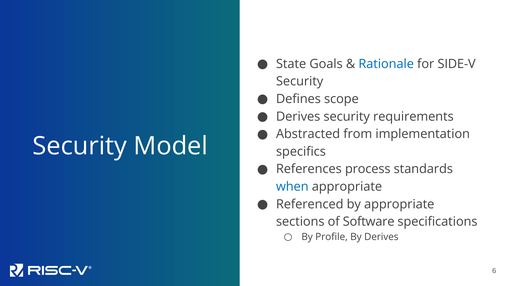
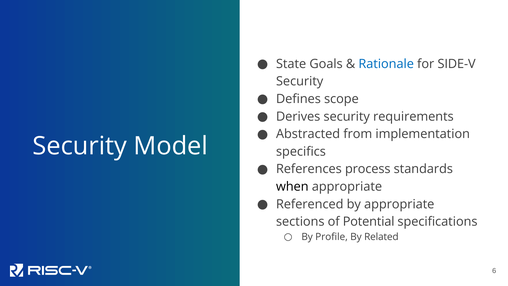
when colour: blue -> black (292, 186)
Software: Software -> Potential (369, 222)
By Derives: Derives -> Related (381, 237)
